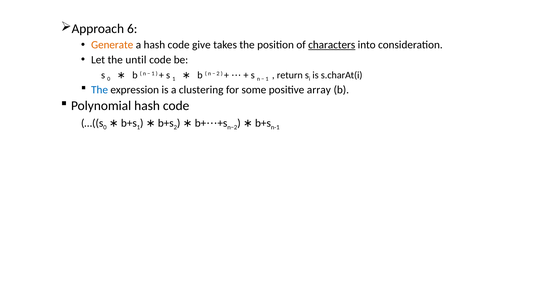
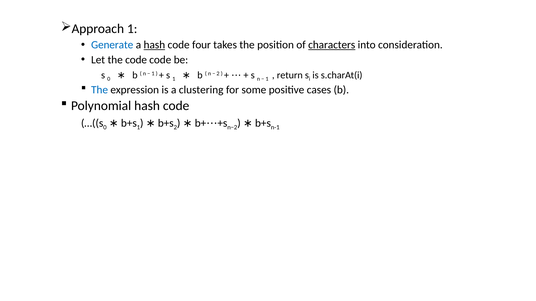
Approach 6: 6 -> 1 (132, 29)
Generate colour: orange -> blue (112, 45)
hash underline: none -> present (154, 45)
give: give -> four (202, 45)
the until: until -> code (136, 60)
array: array -> cases (319, 90)
